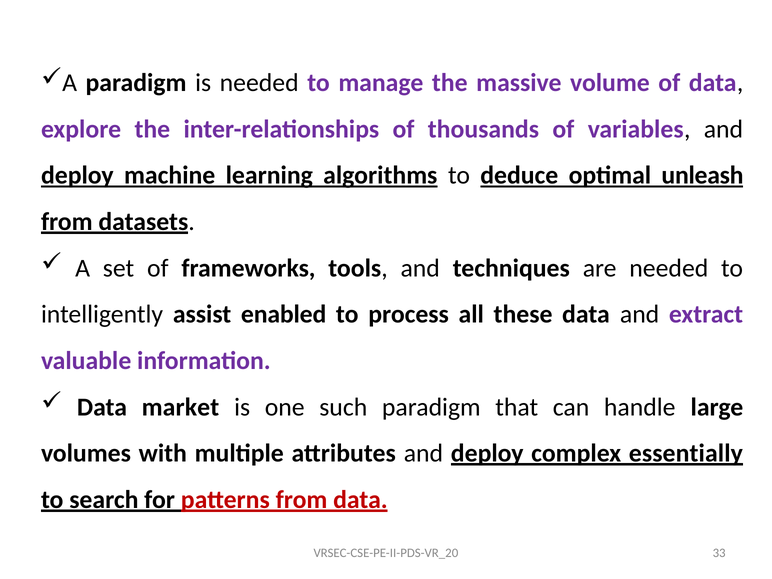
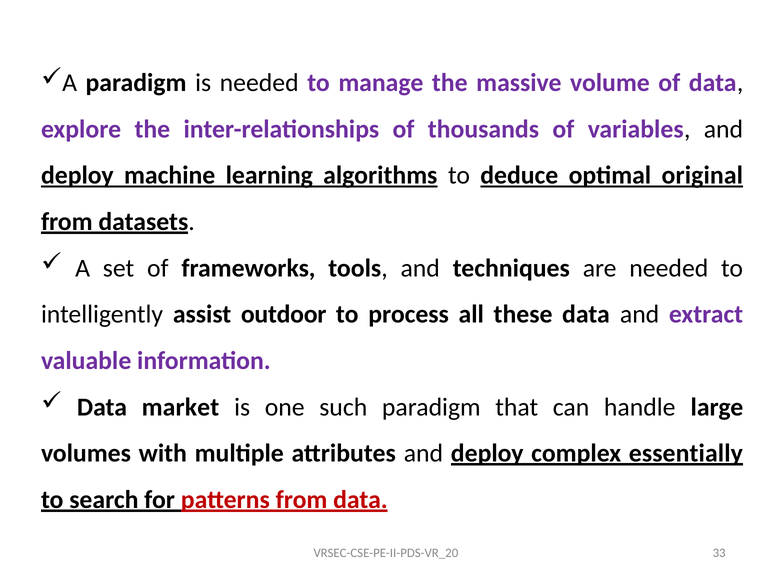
unleash: unleash -> original (702, 175)
enabled: enabled -> outdoor (284, 314)
